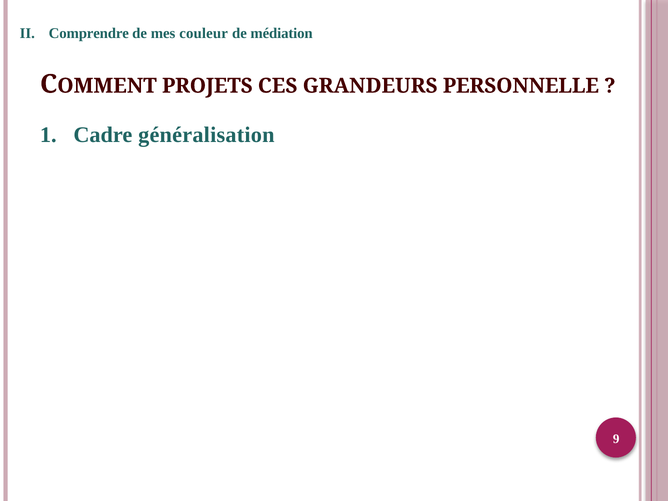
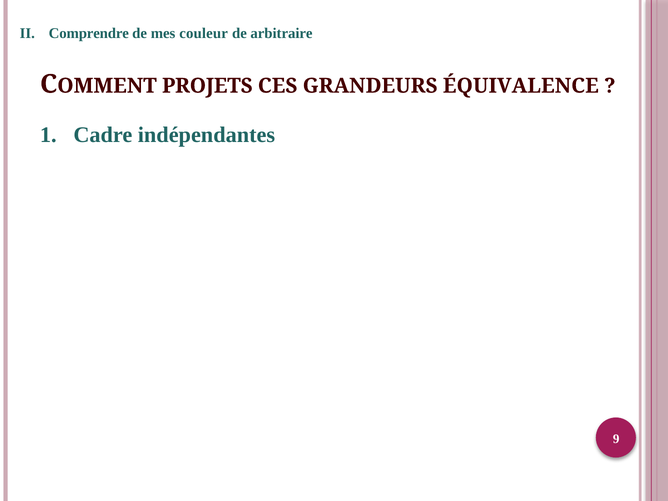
médiation: médiation -> arbitraire (282, 33)
PERSONNELLE: PERSONNELLE -> ÉQUIVALENCE (521, 86)
généralisation: généralisation -> indépendantes (206, 135)
